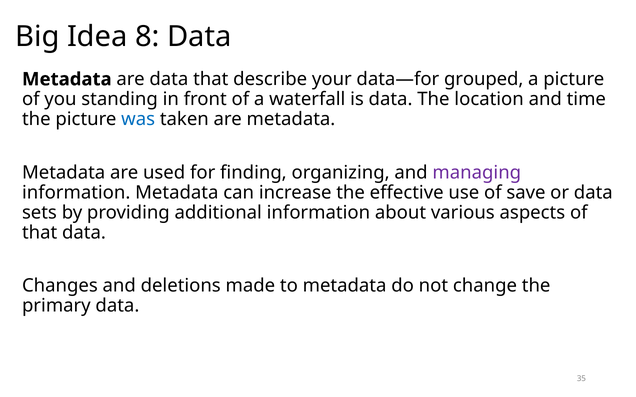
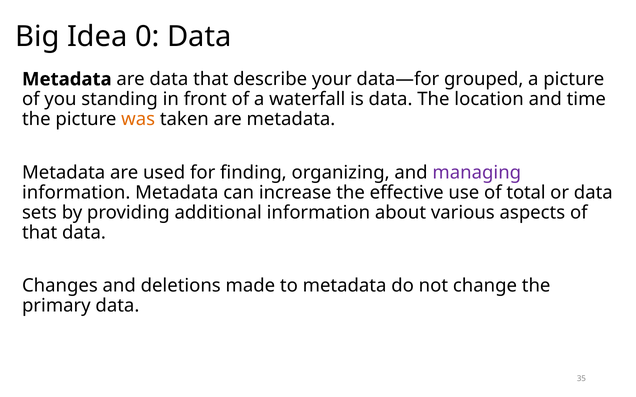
8: 8 -> 0 (147, 37)
was colour: blue -> orange (138, 119)
save: save -> total (526, 193)
